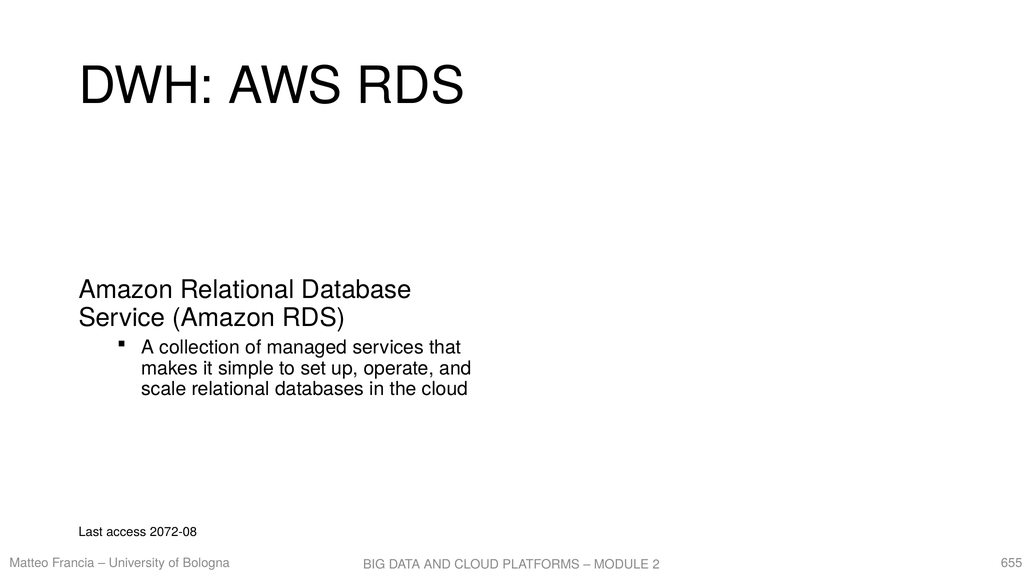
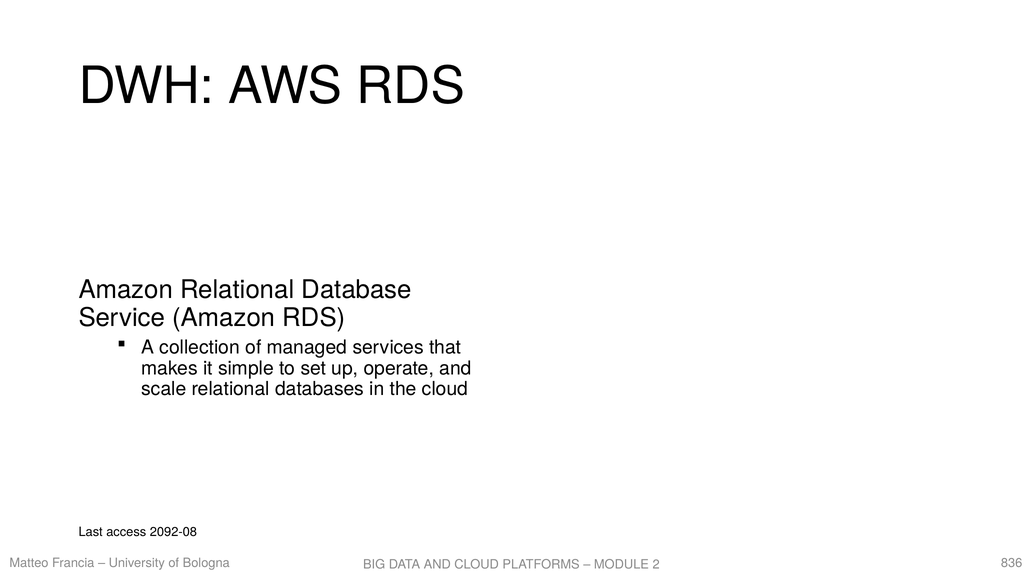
2072-08: 2072-08 -> 2092-08 (173, 532)
655: 655 -> 836 (1012, 563)
